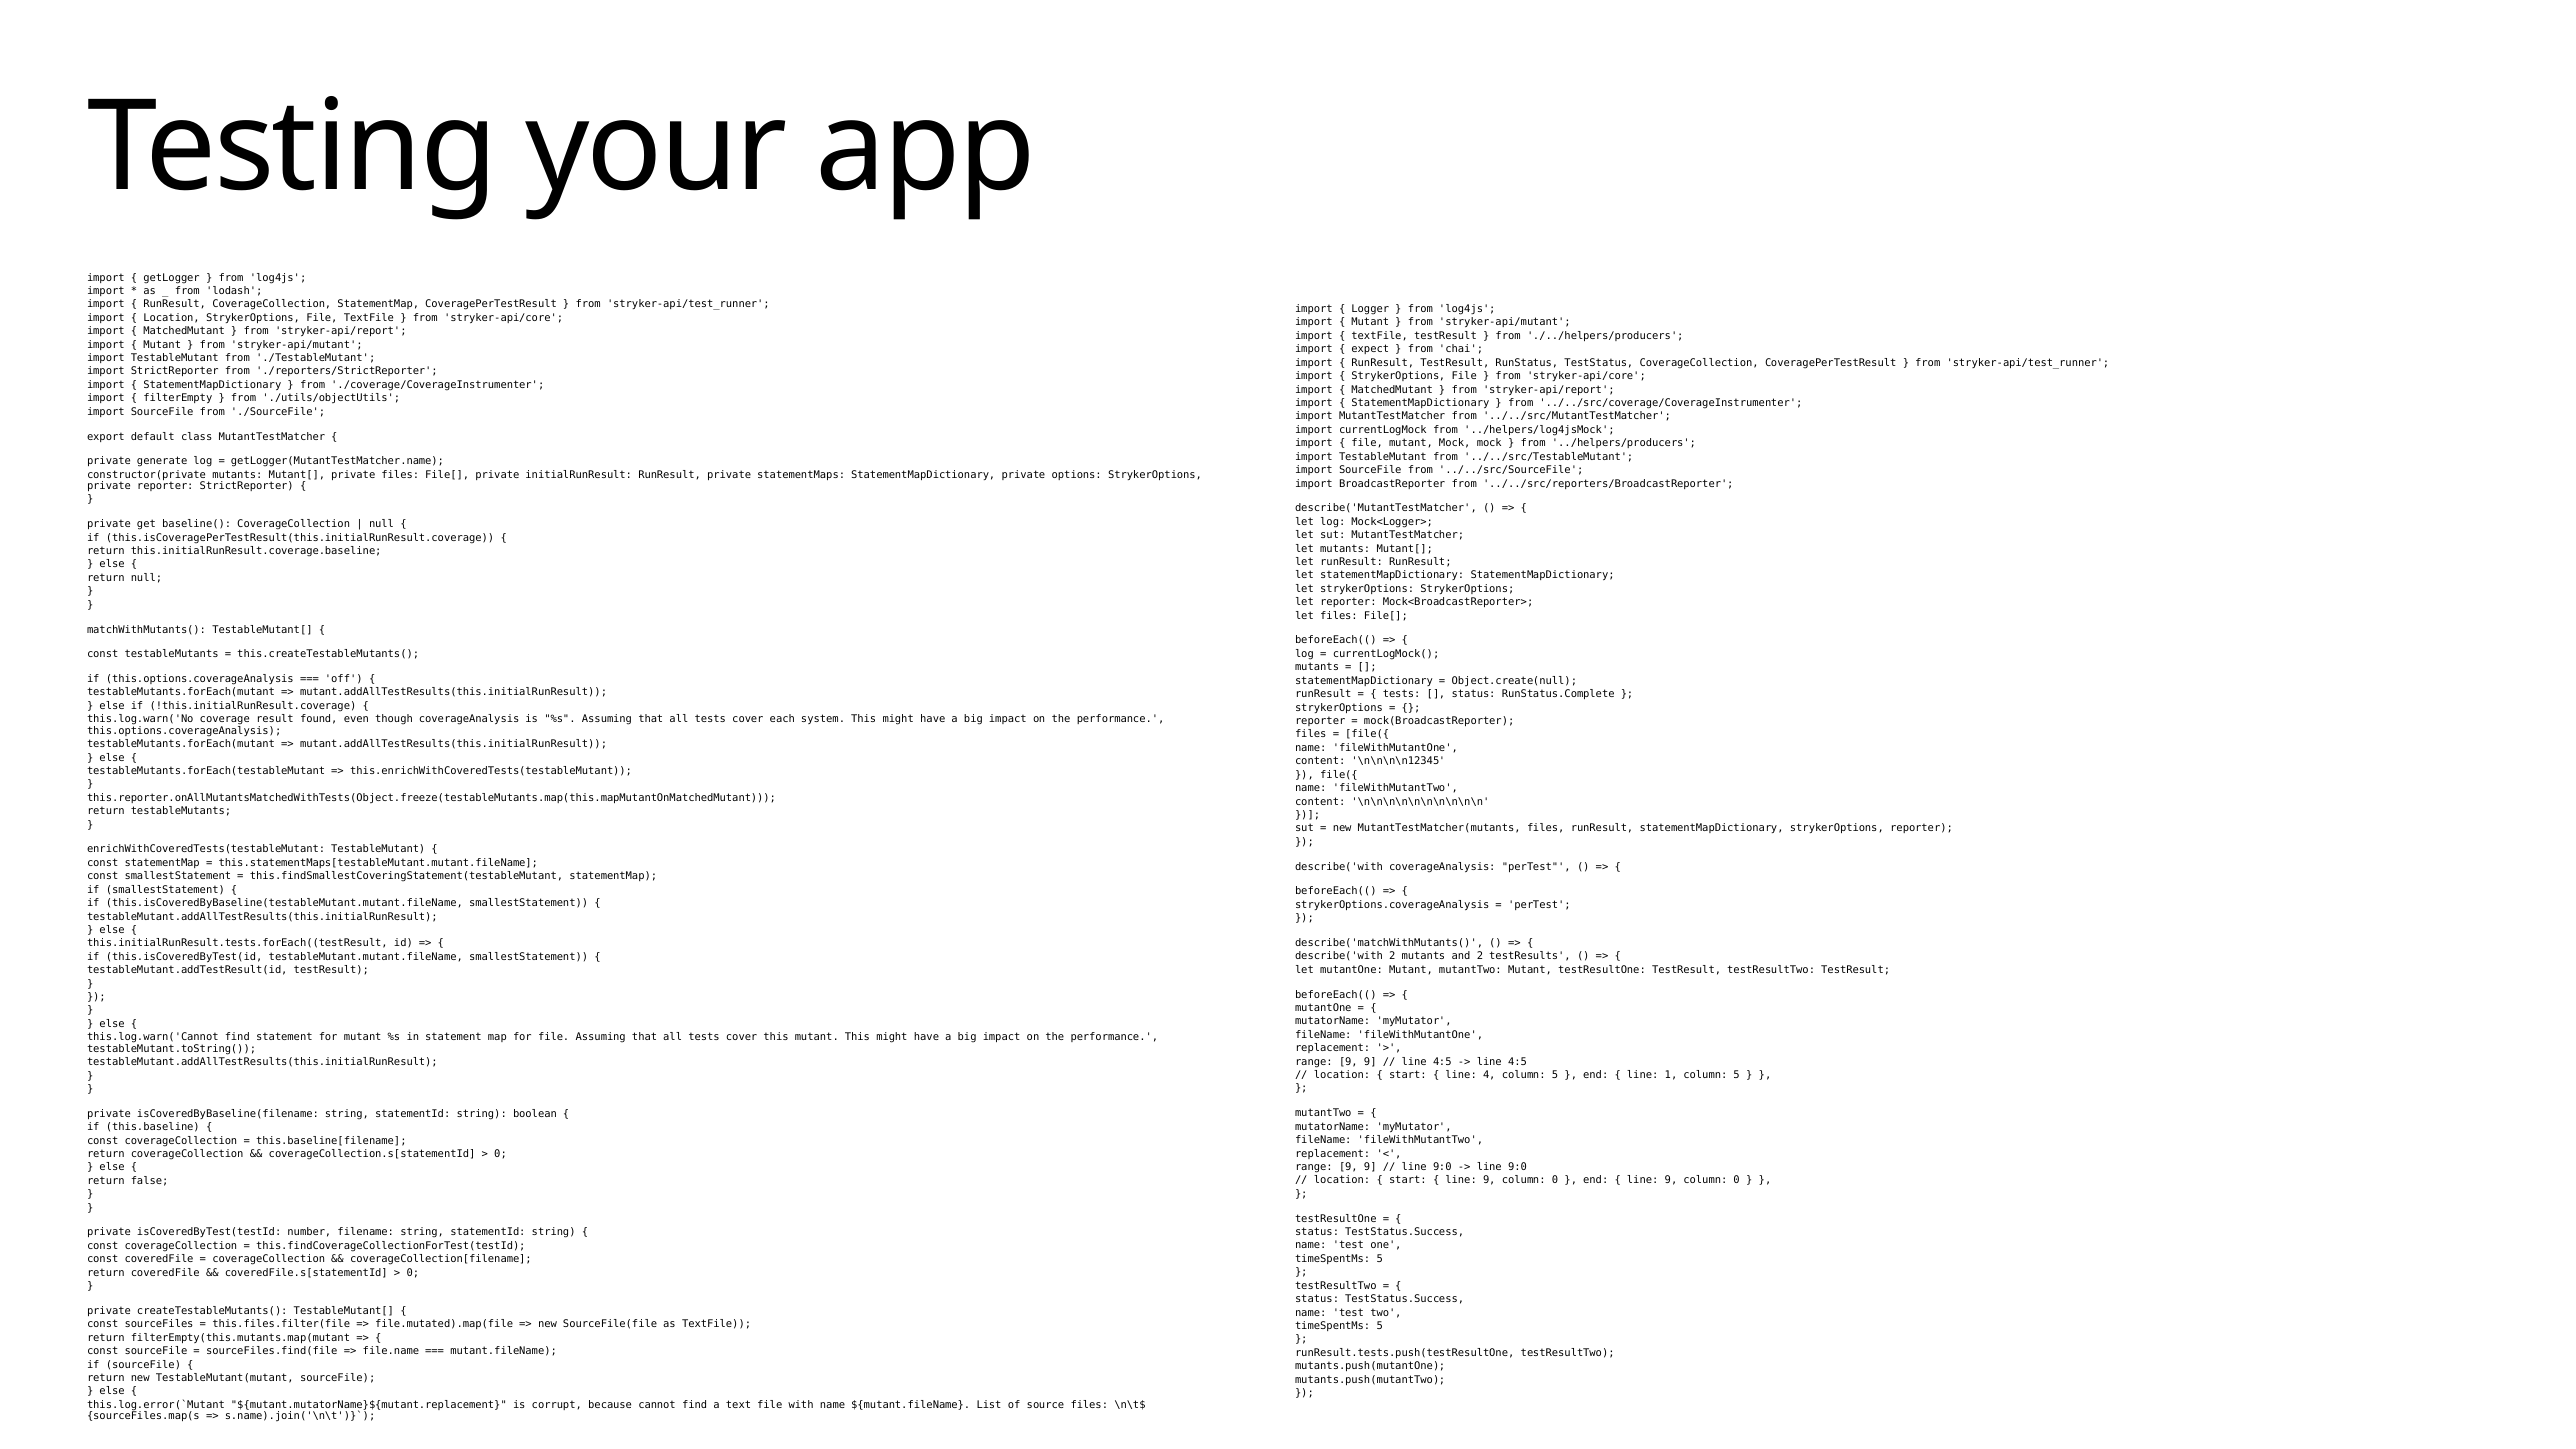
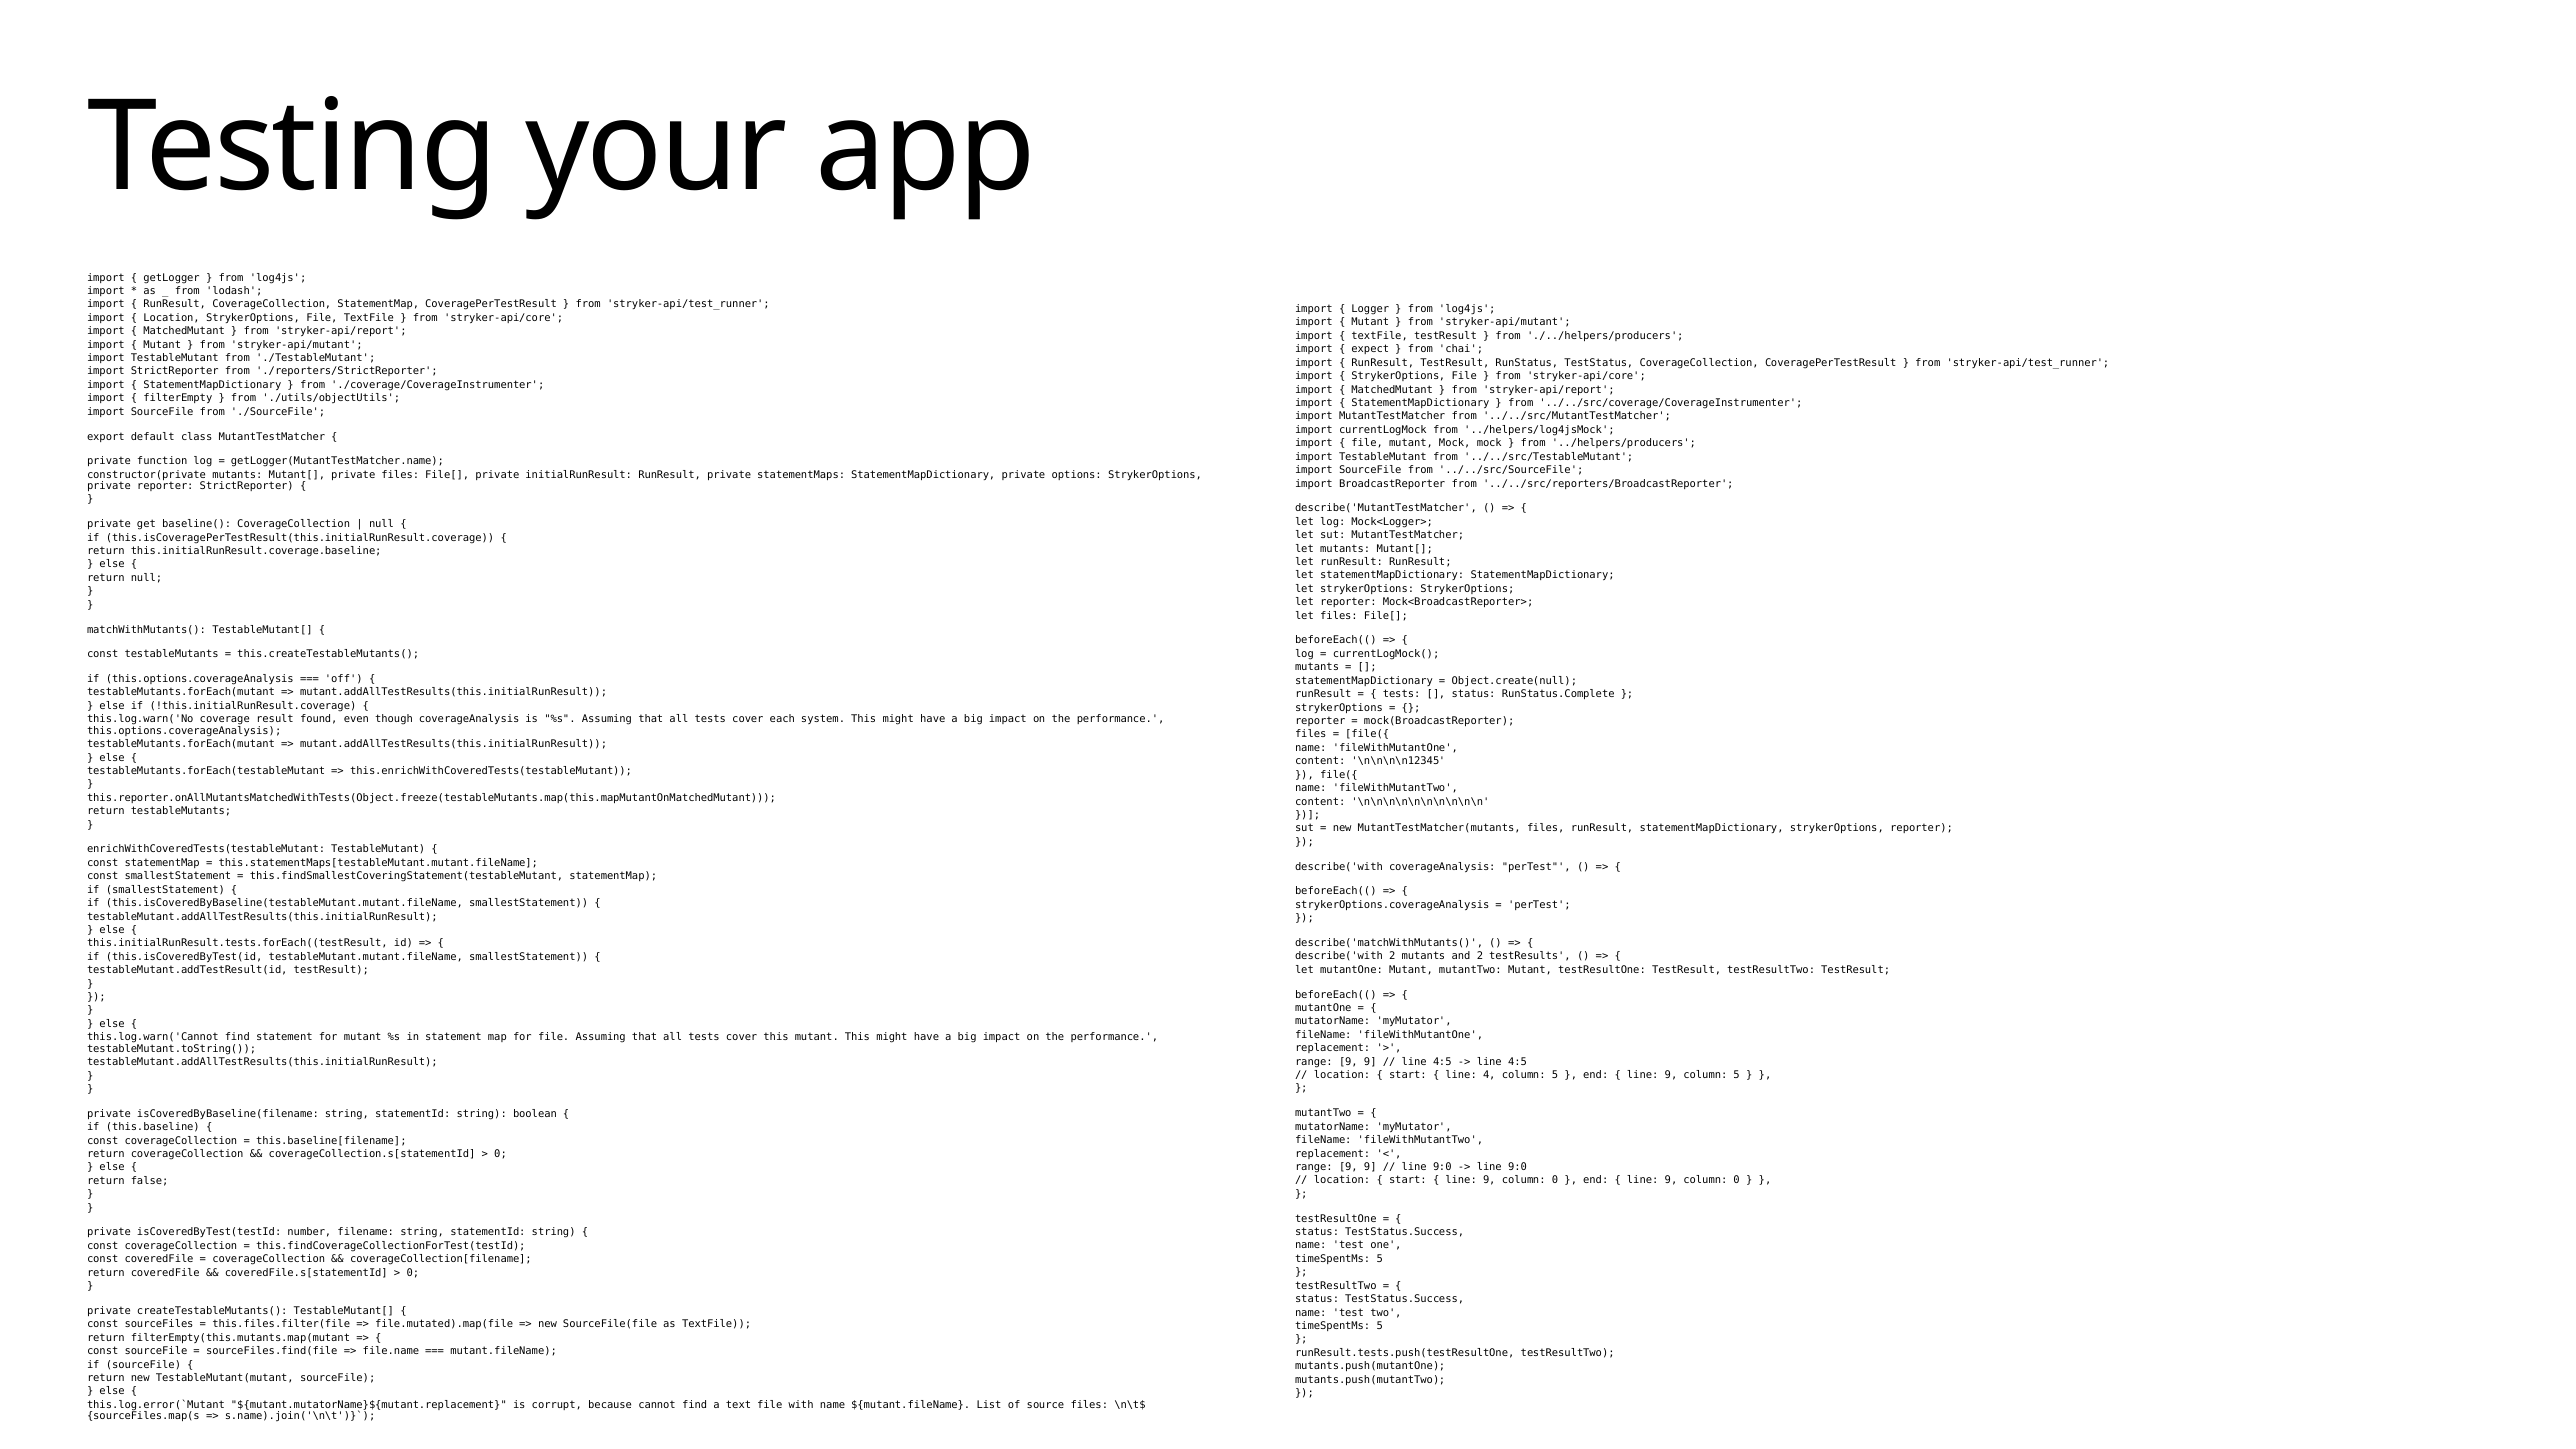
generate: generate -> function (162, 461)
1: 1 -> 9 (1671, 1075)
